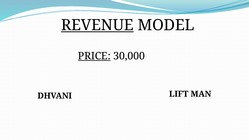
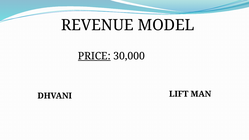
REVENUE underline: present -> none (97, 25)
